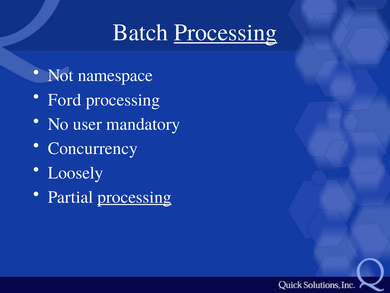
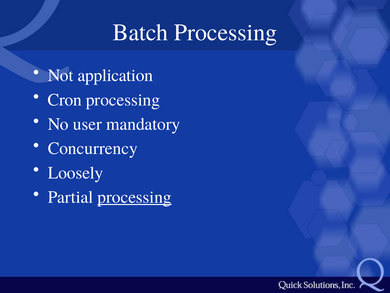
Processing underline: present -> none (226, 33)
namespace: namespace -> application (115, 75)
Ford: Ford -> Cron (65, 100)
